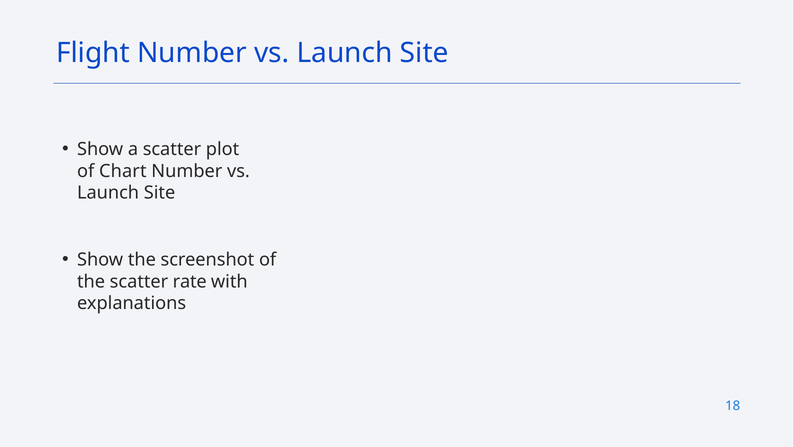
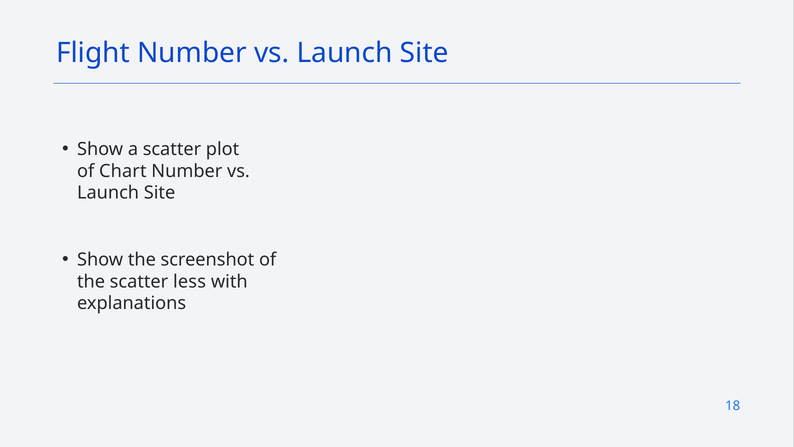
rate: rate -> less (190, 281)
